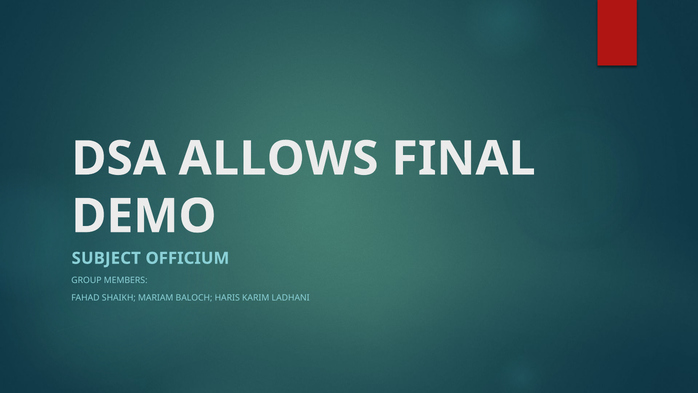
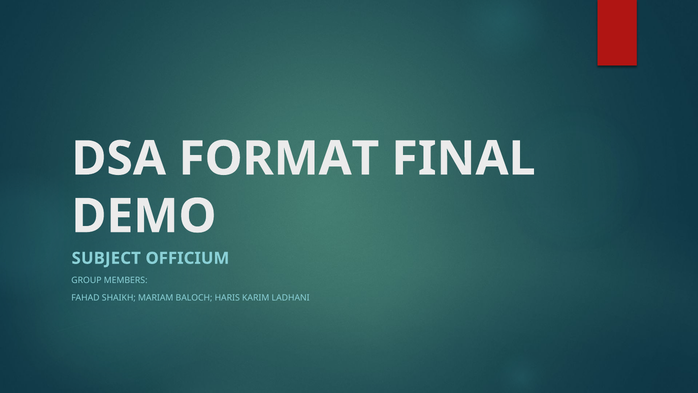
ALLOWS: ALLOWS -> FORMAT (279, 159)
